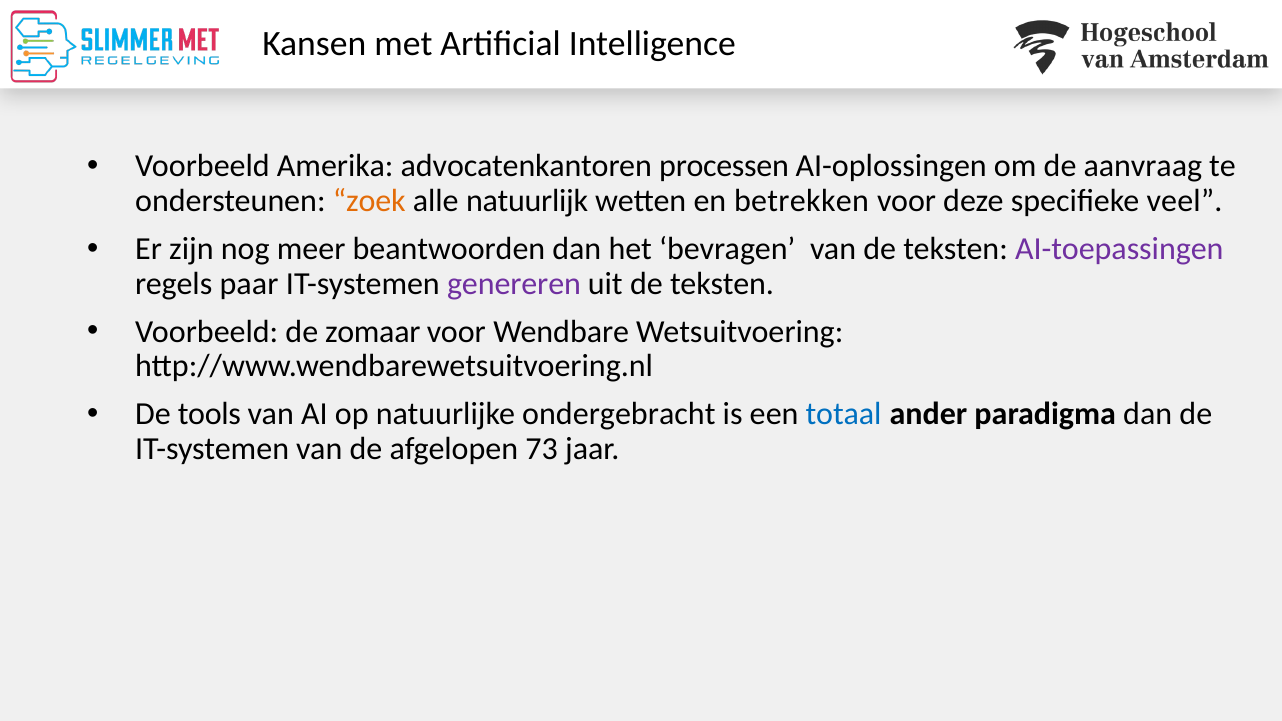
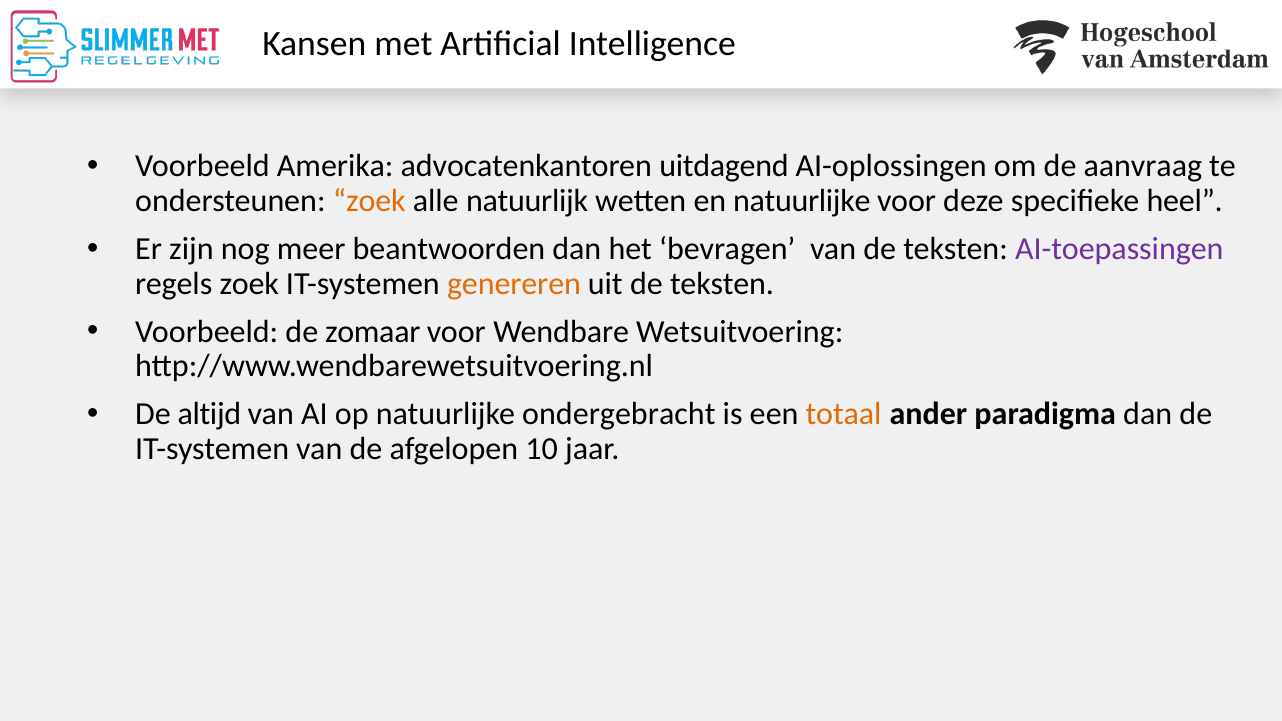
processen: processen -> uitdagend (724, 166)
en betrekken: betrekken -> natuurlijke (802, 201)
veel: veel -> heel (1185, 201)
regels paar: paar -> zoek (249, 284)
genereren colour: purple -> orange (514, 284)
tools: tools -> altijd (209, 414)
totaal colour: blue -> orange (844, 414)
73: 73 -> 10 (542, 449)
